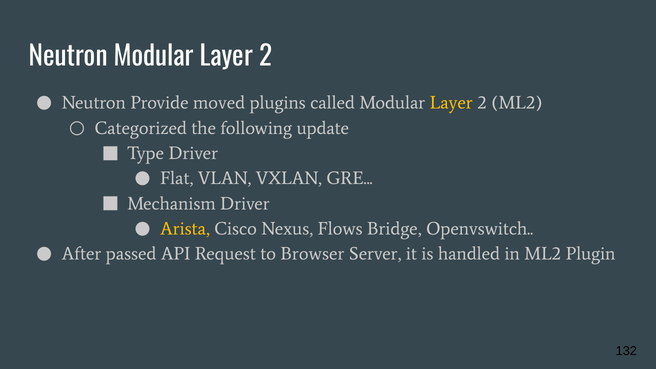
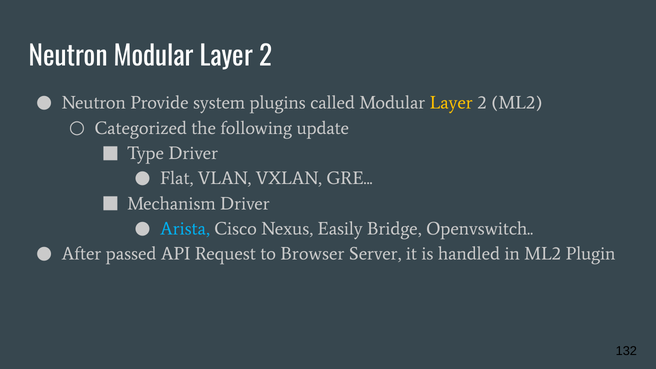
moved: moved -> system (219, 103)
Arista colour: yellow -> light blue (185, 229)
Flows: Flows -> Easily (340, 229)
